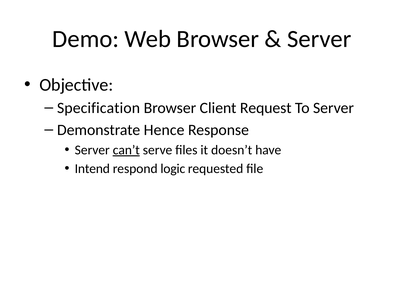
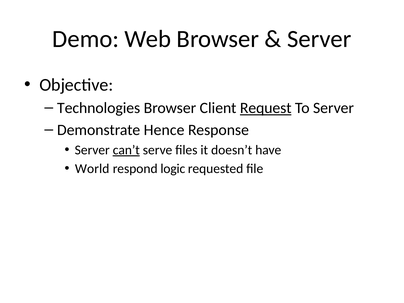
Specification: Specification -> Technologies (99, 108)
Request underline: none -> present (266, 108)
Intend: Intend -> World (92, 169)
